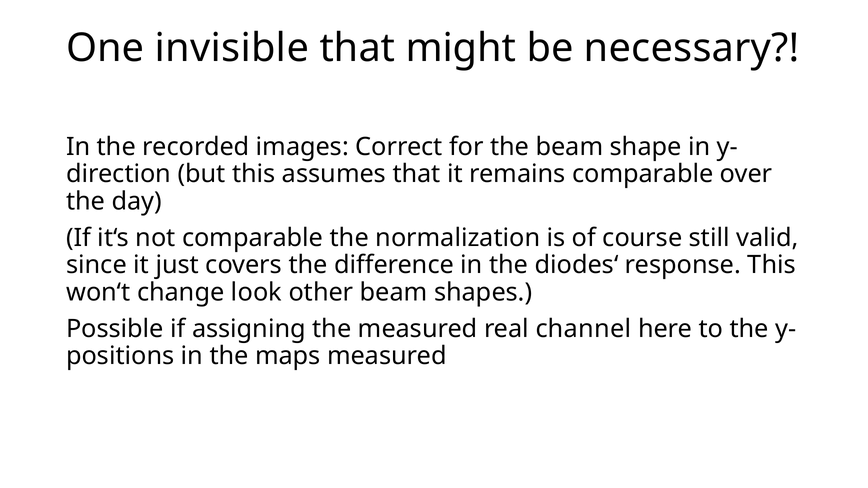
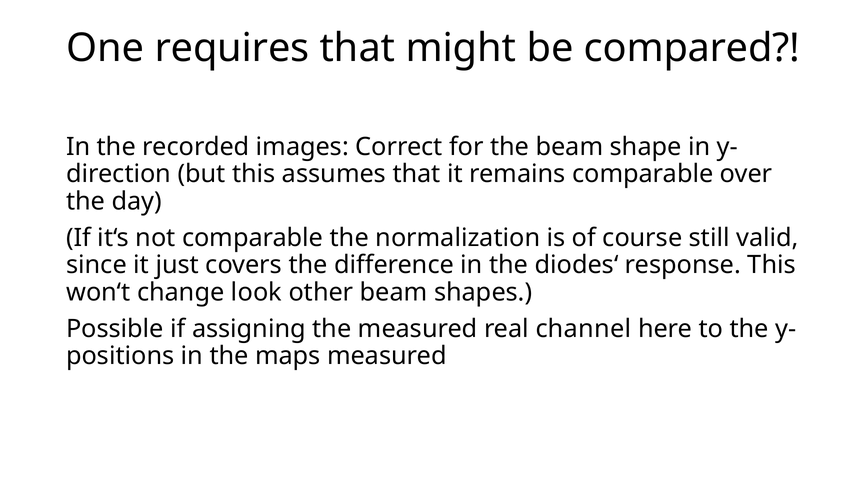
invisible: invisible -> requires (232, 48)
necessary: necessary -> compared (692, 48)
